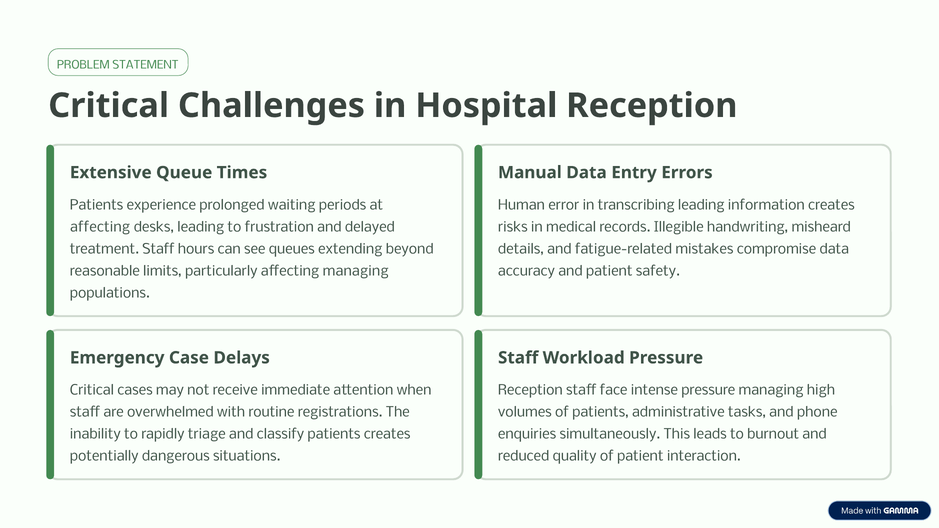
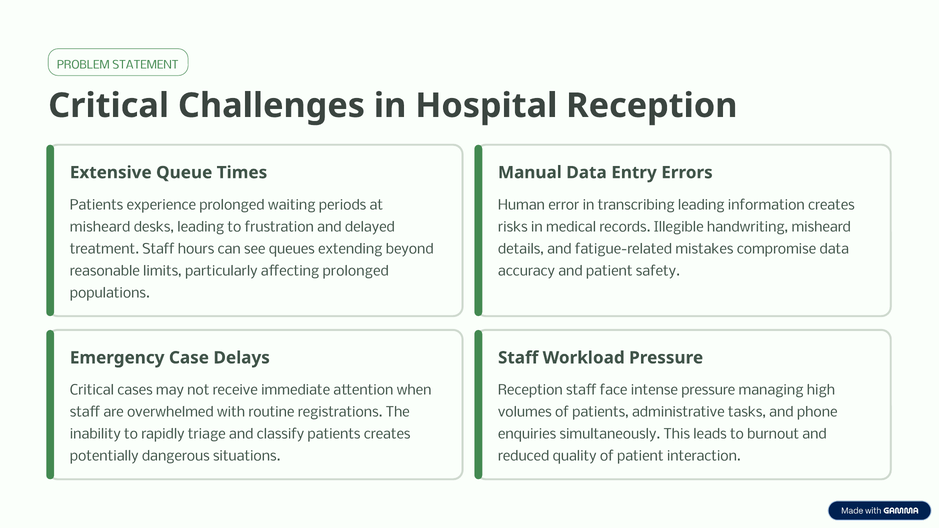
affecting: affecting -> misheard (100, 227)
affecting managing: managing -> prolonged (356, 271)
